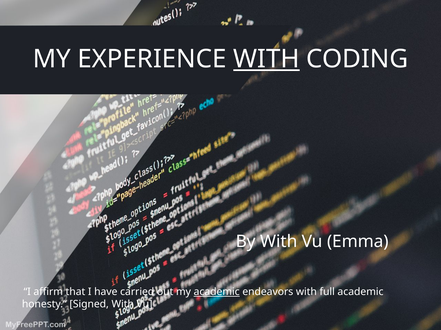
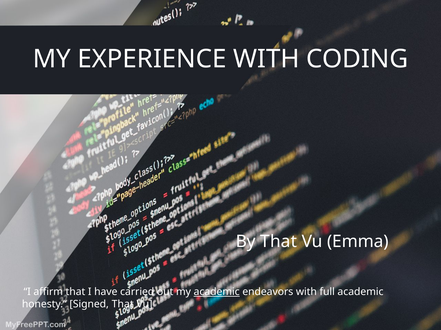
WITH underline: present -> none (266, 59)
By With: With -> That (279, 242)
Signed With: With -> That (123, 305)
